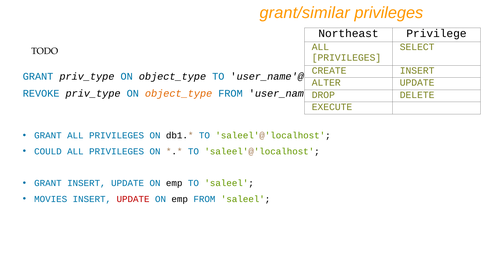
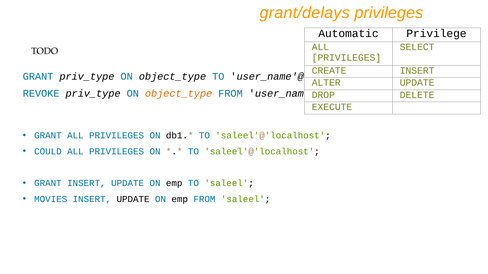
grant/similar: grant/similar -> grant/delays (305, 13)
Northeast: Northeast -> Automatic (349, 34)
UPDATE colour: red -> black (133, 199)
